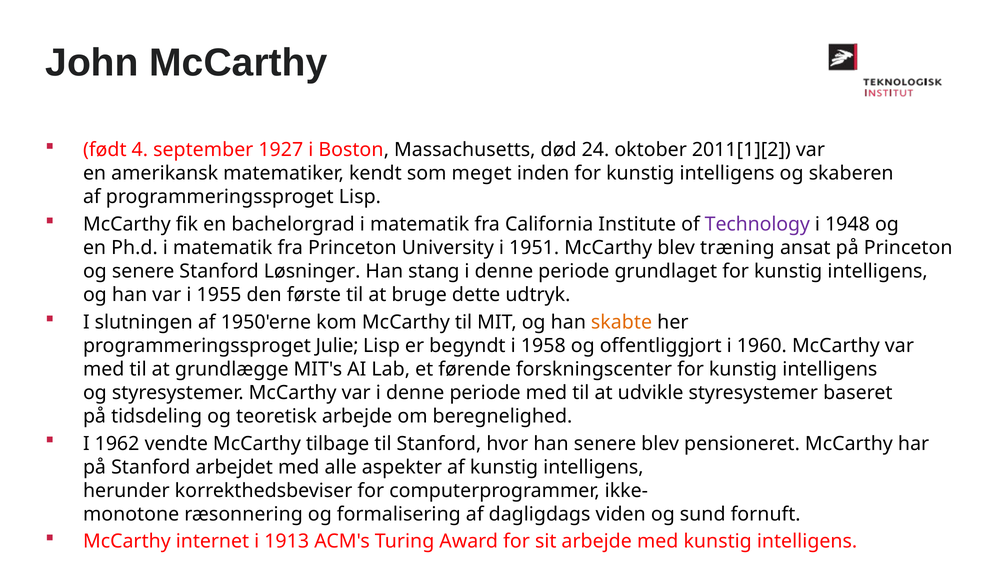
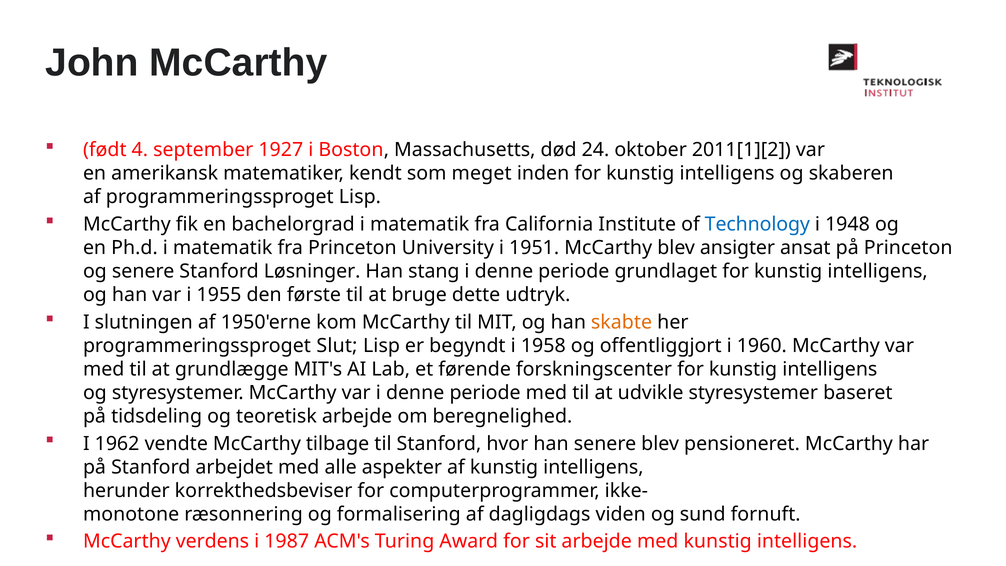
Technology colour: purple -> blue (757, 224)
træning: træning -> ansigter (737, 248)
Julie: Julie -> Slut (337, 346)
internet: internet -> verdens (212, 541)
1913: 1913 -> 1987 (287, 541)
